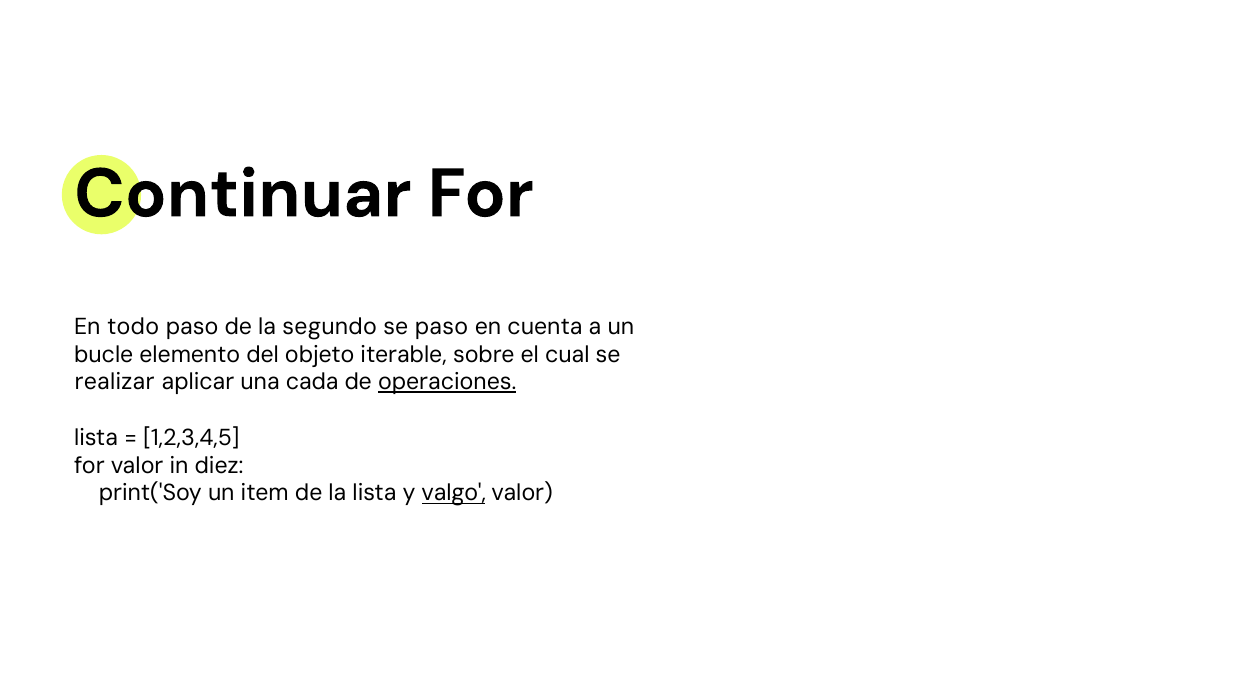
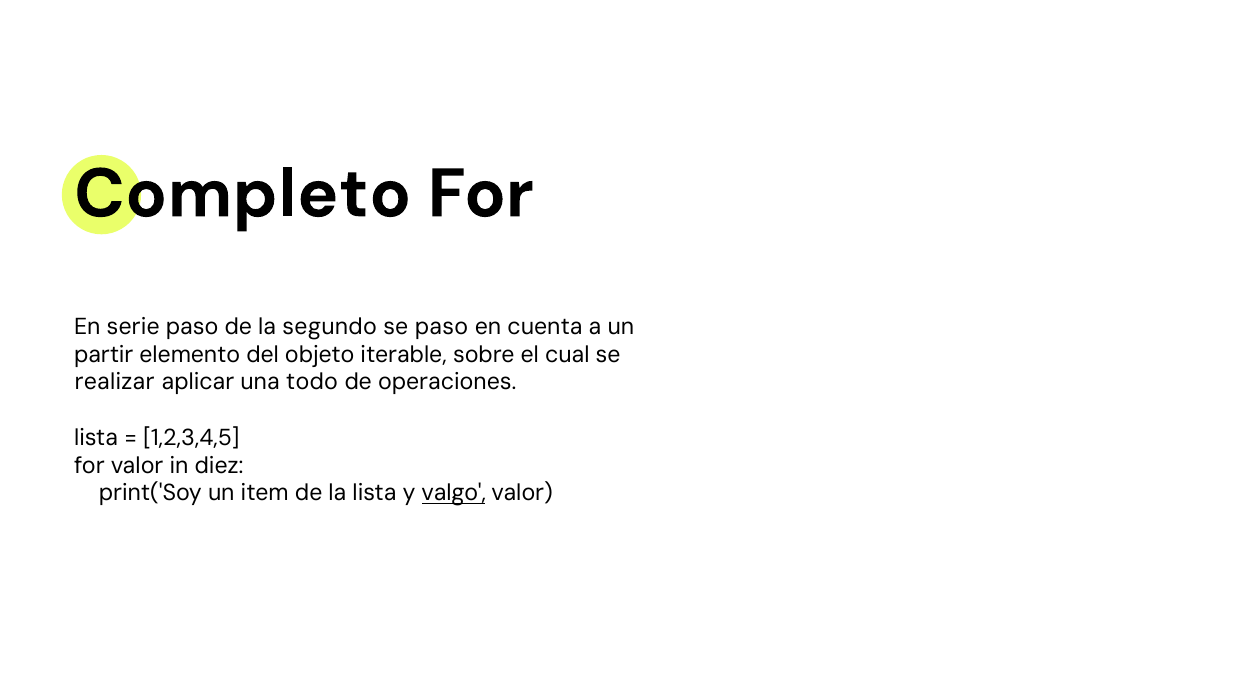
Continuar: Continuar -> Completo (243, 194)
todo: todo -> serie (133, 326)
bucle: bucle -> partir (104, 354)
cada: cada -> todo (312, 382)
operaciones underline: present -> none (447, 382)
